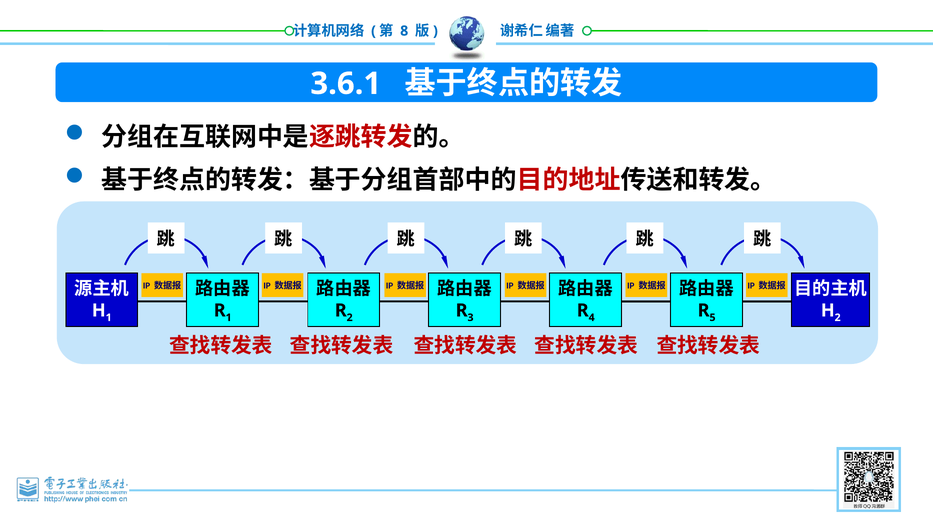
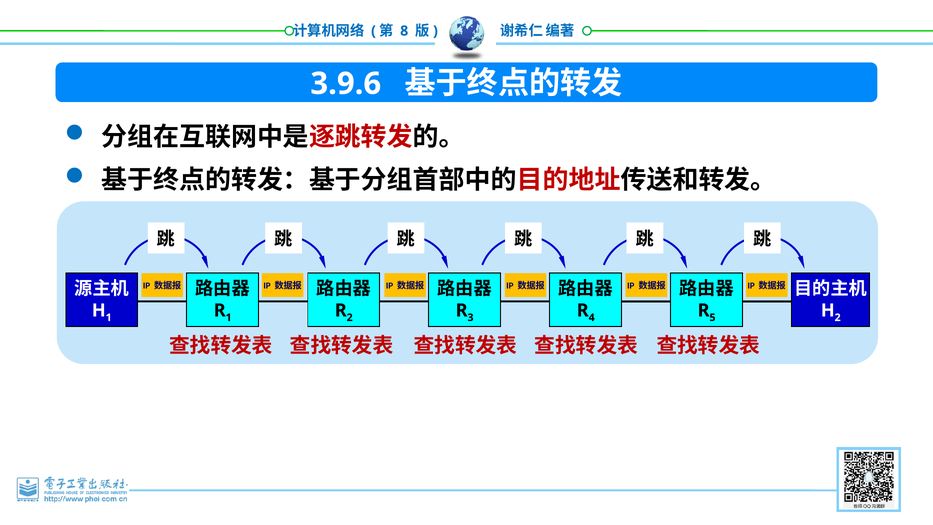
3.6.1: 3.6.1 -> 3.9.6 (346, 84)
